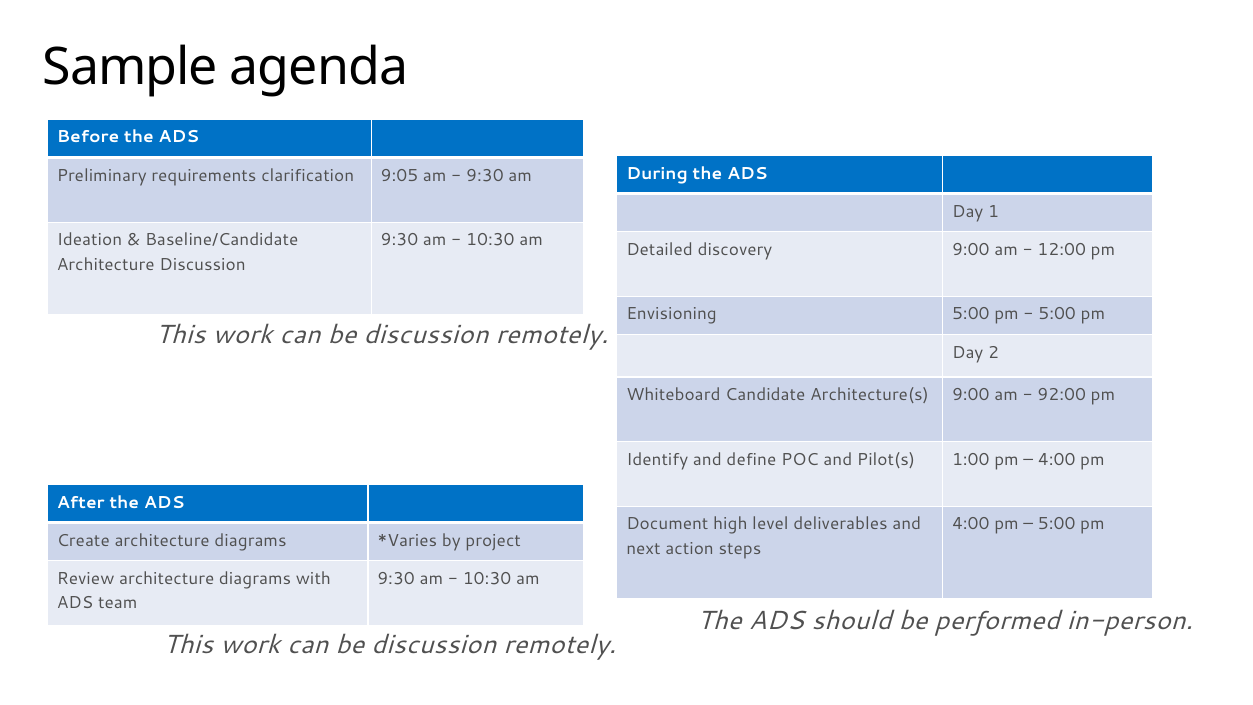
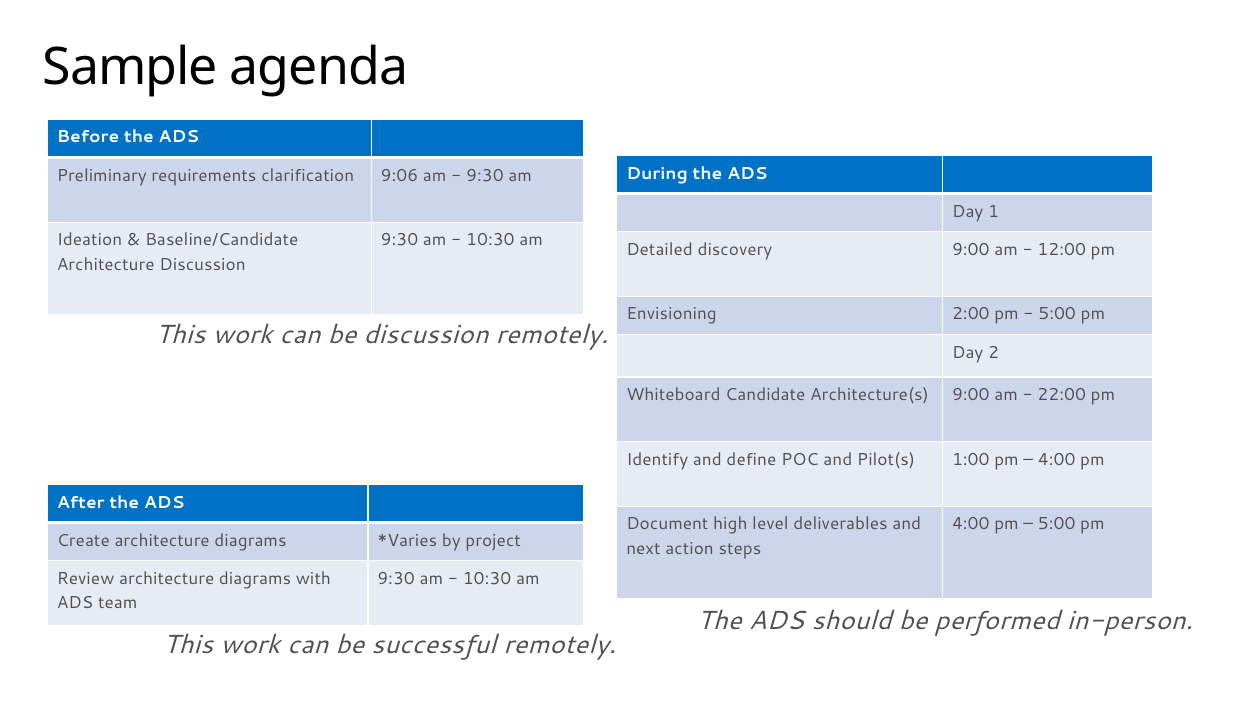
9:05: 9:05 -> 9:06 (399, 175)
Envisioning 5:00: 5:00 -> 2:00 (971, 314)
92:00: 92:00 -> 22:00 (1062, 395)
discussion: discussion -> successful (434, 645)
